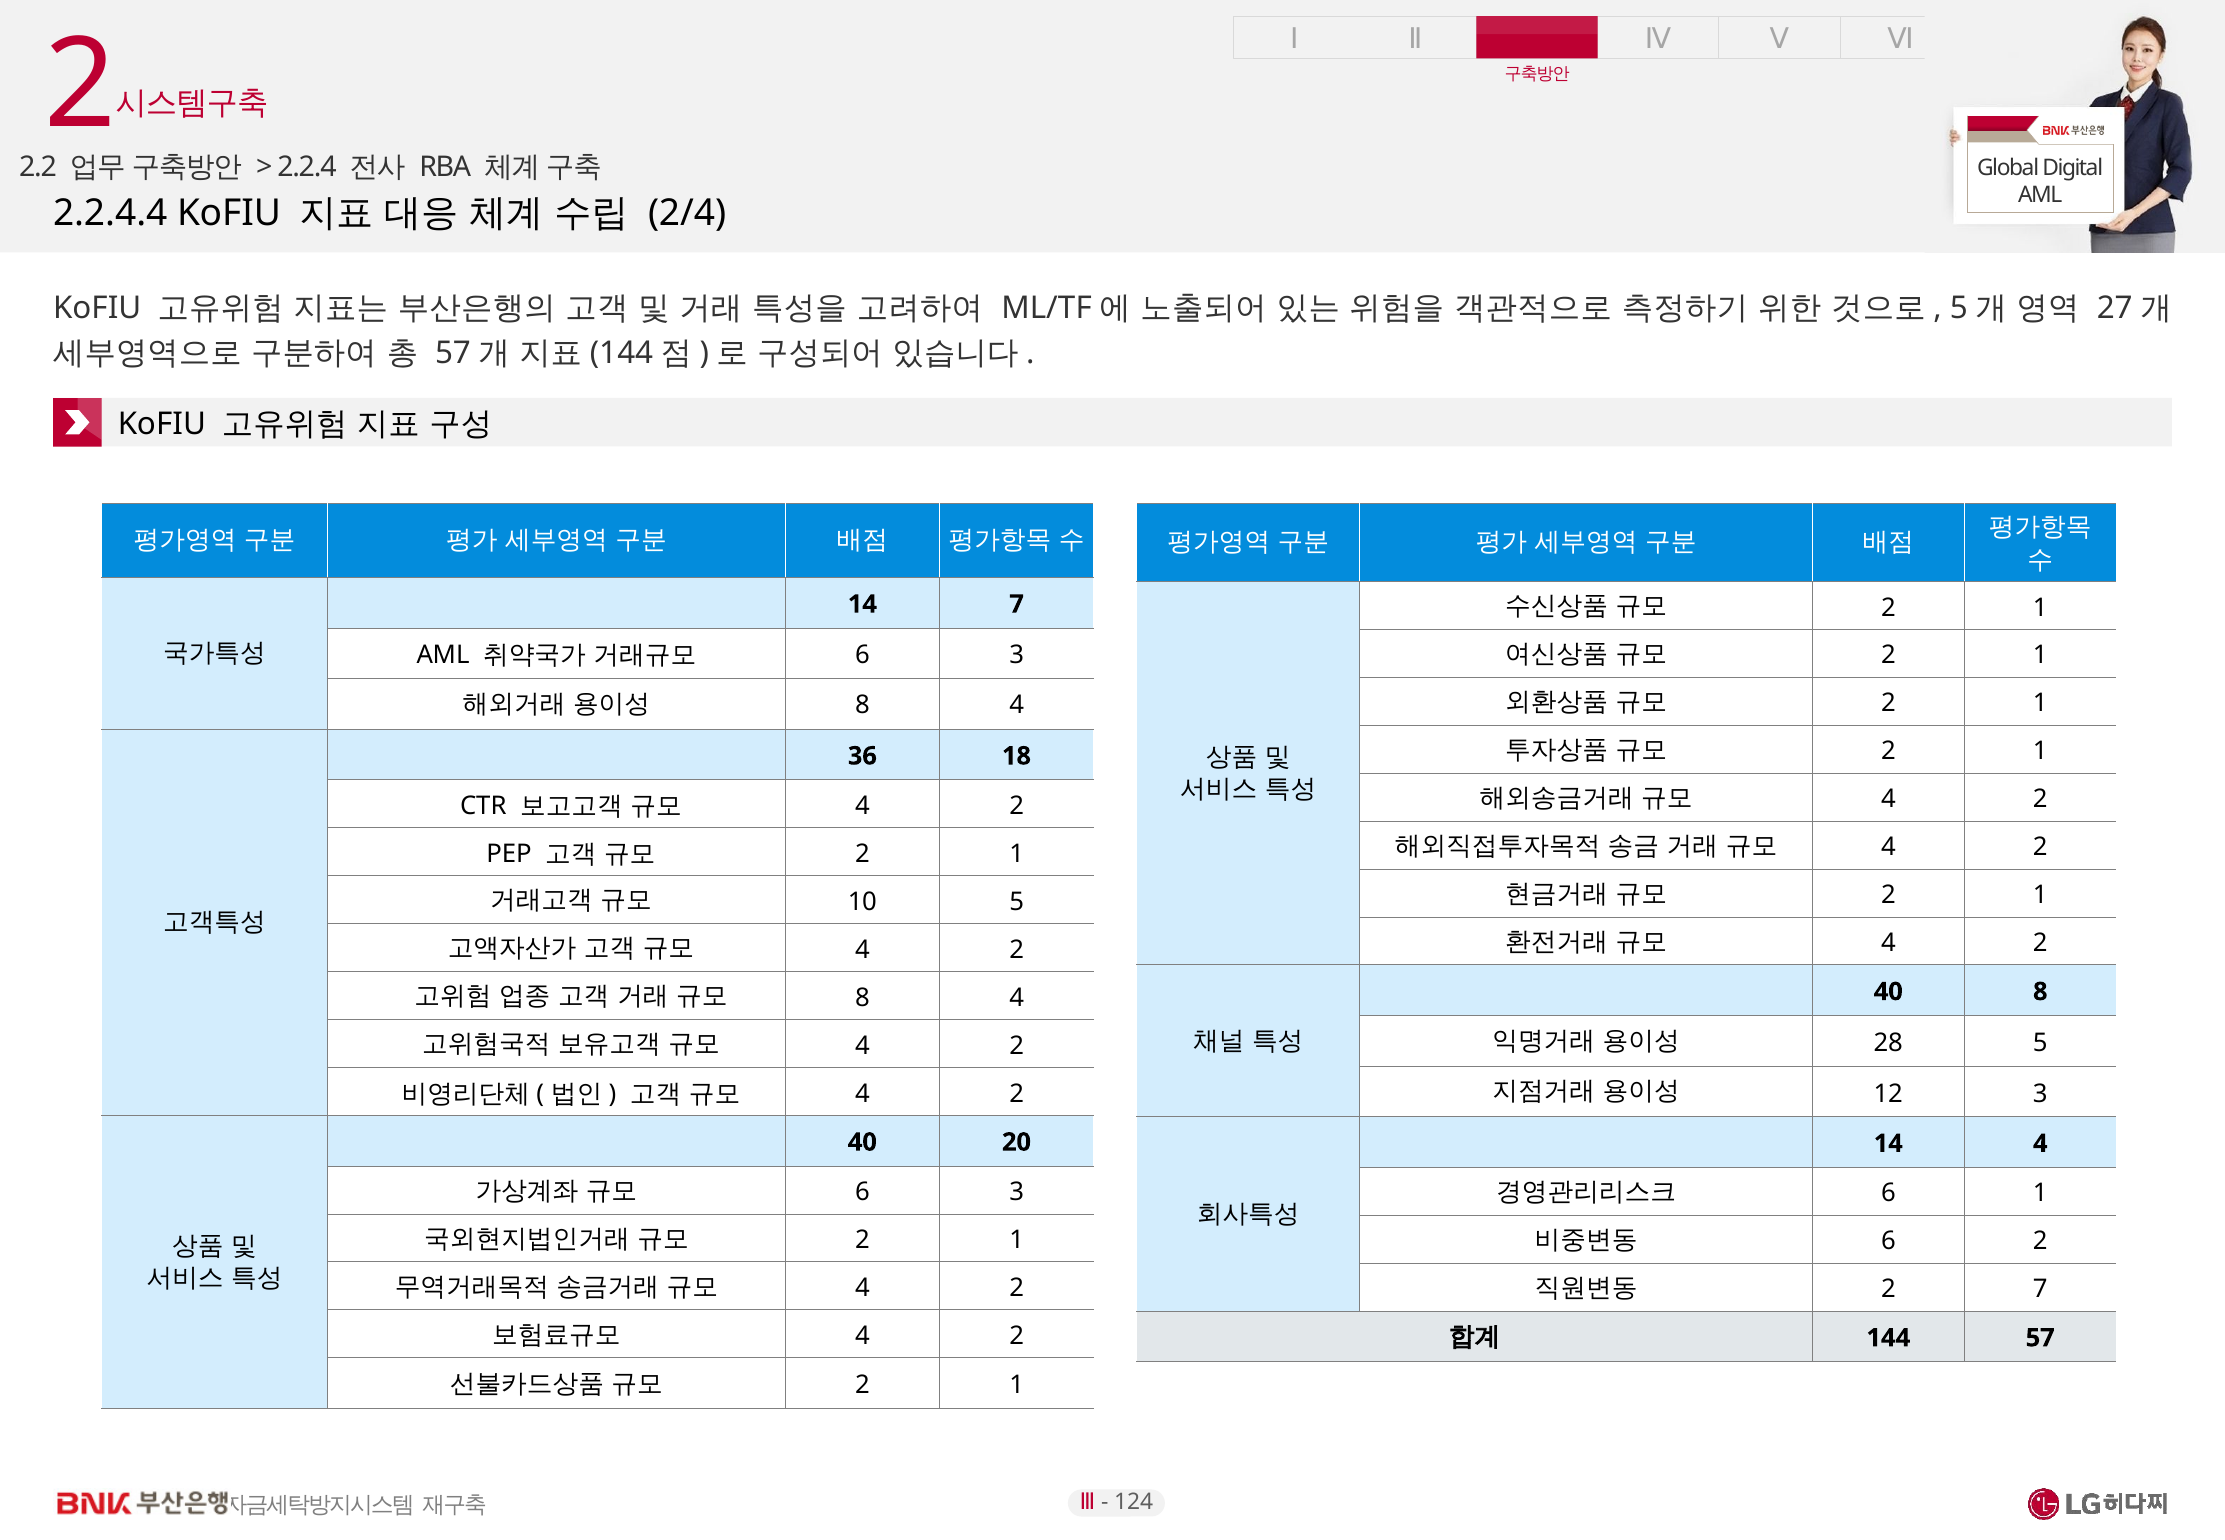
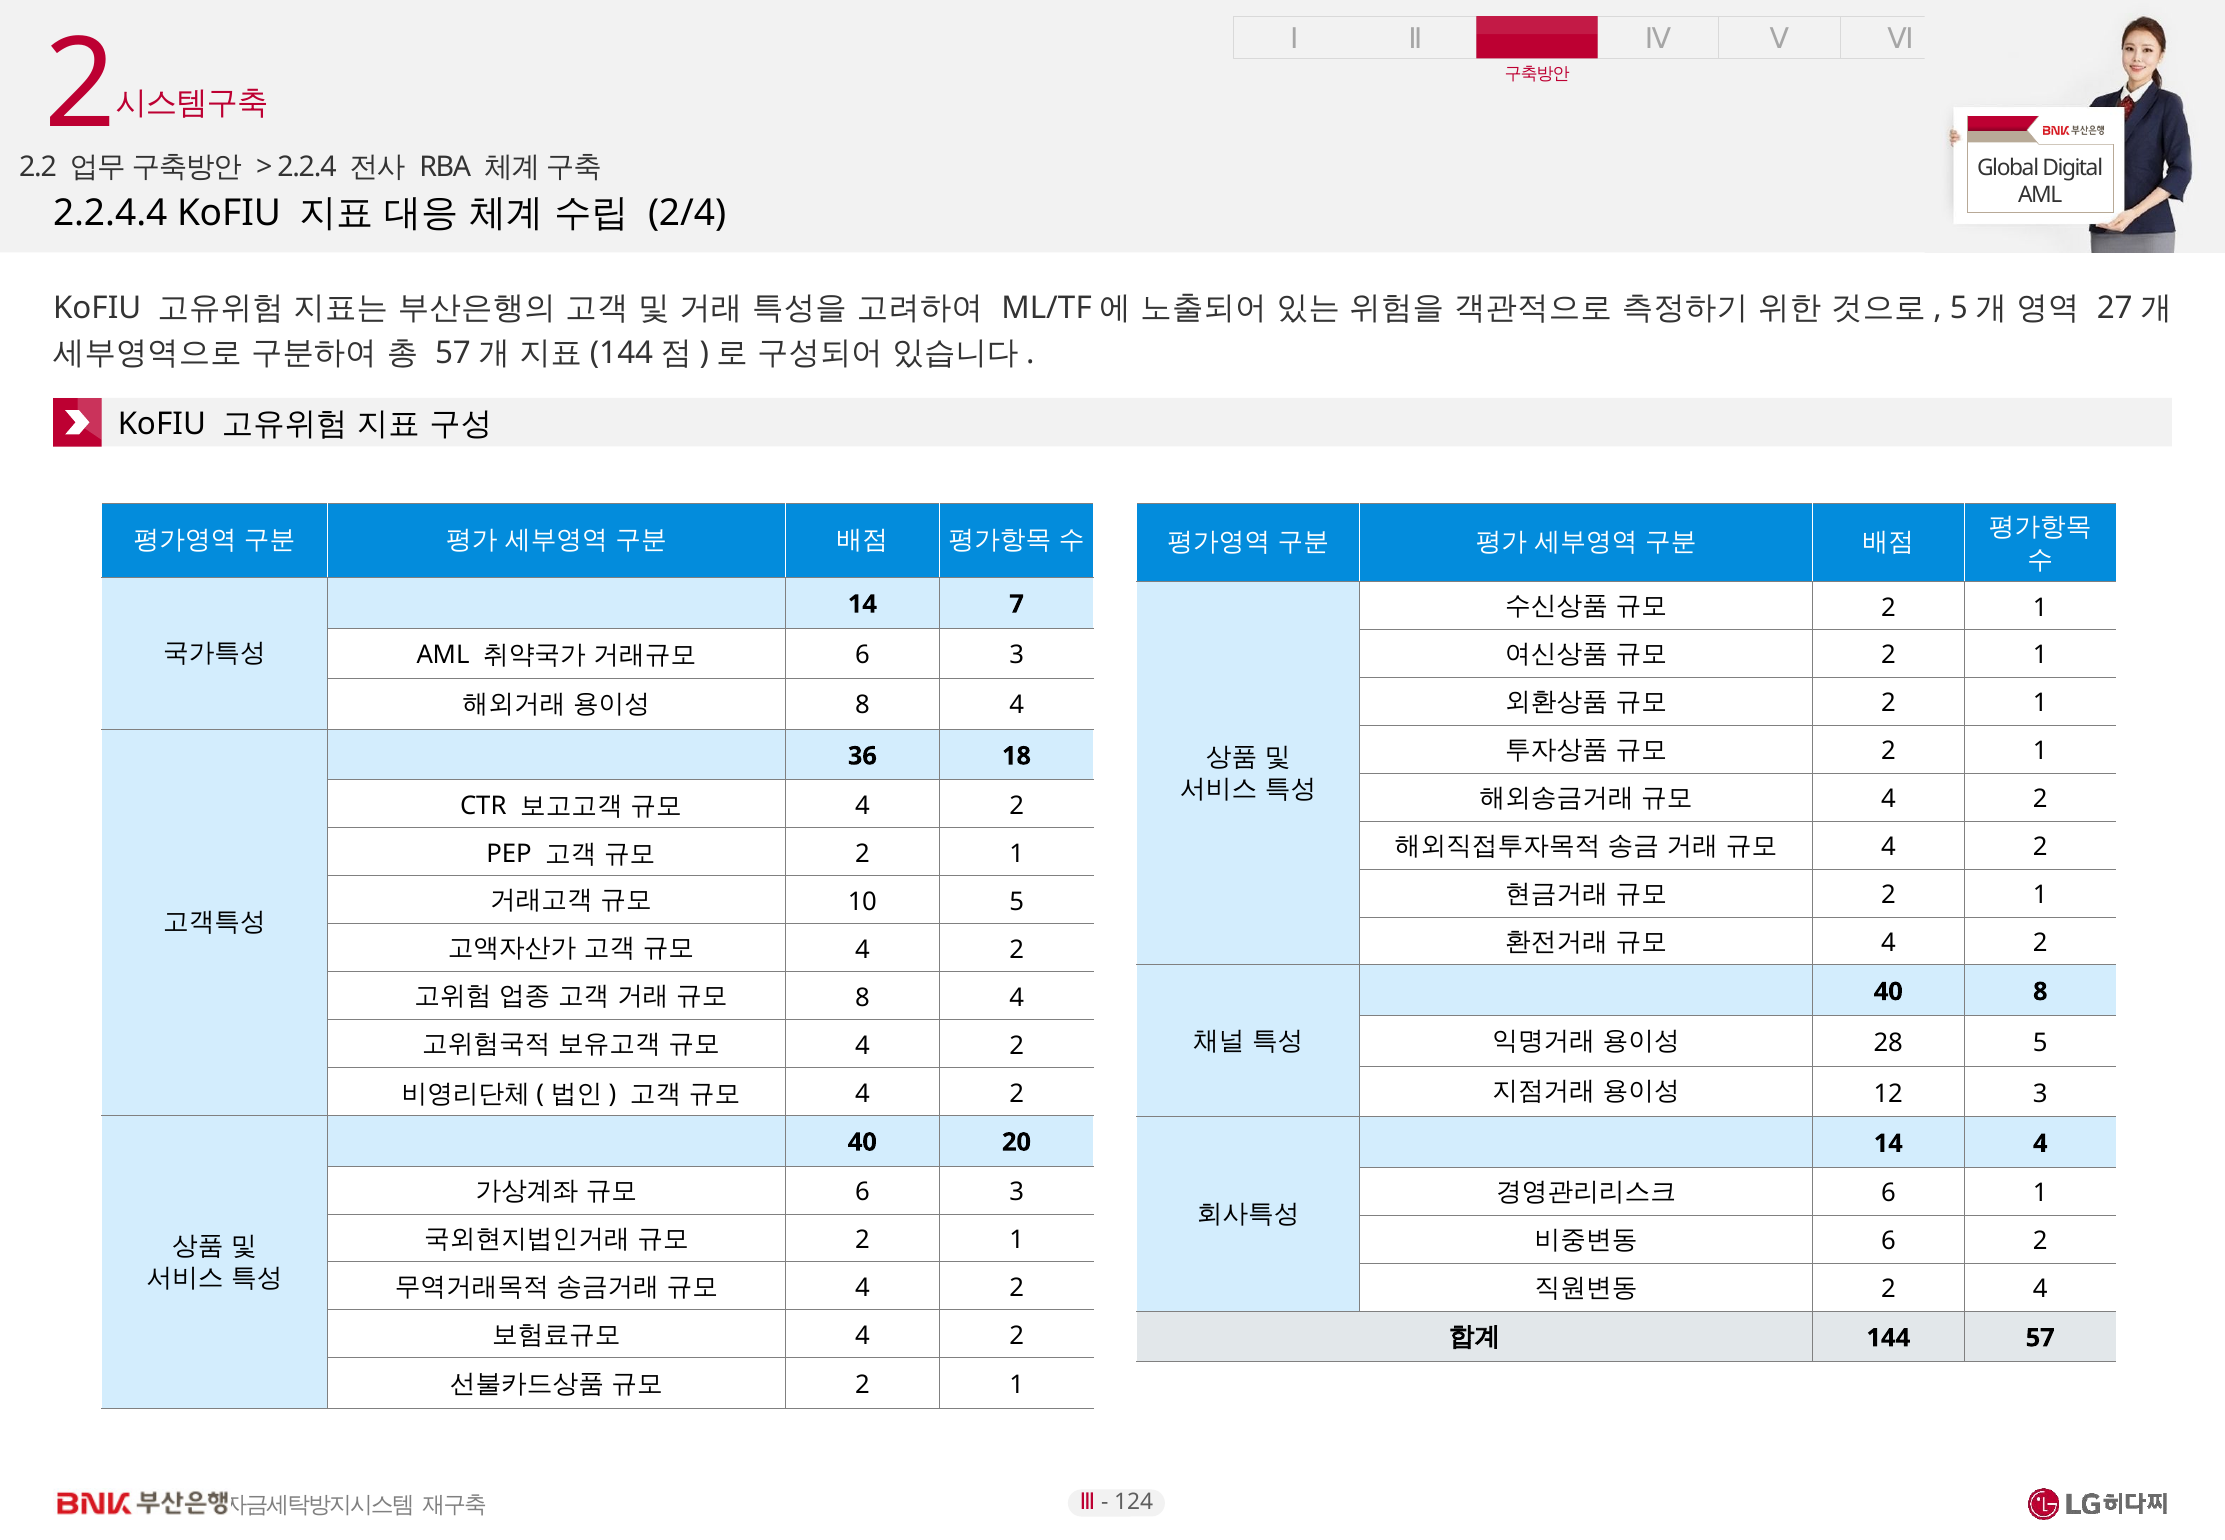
2 7: 7 -> 4 (2040, 1290)
